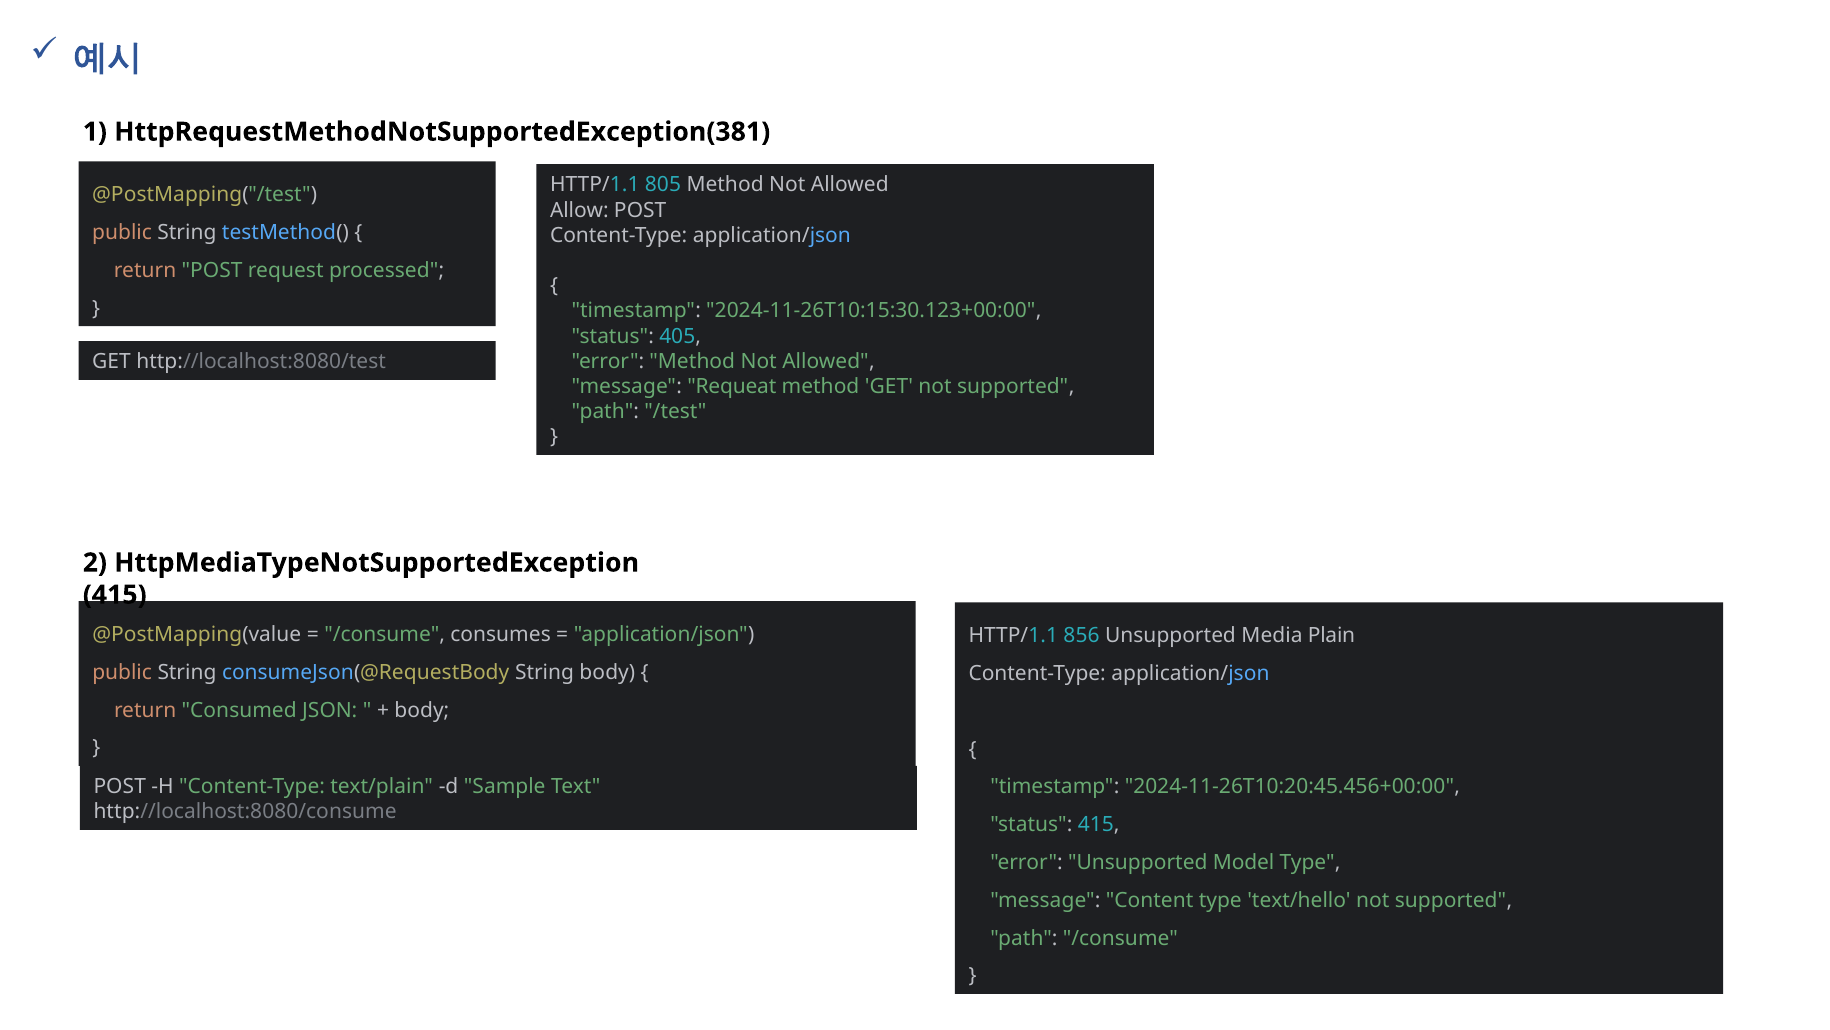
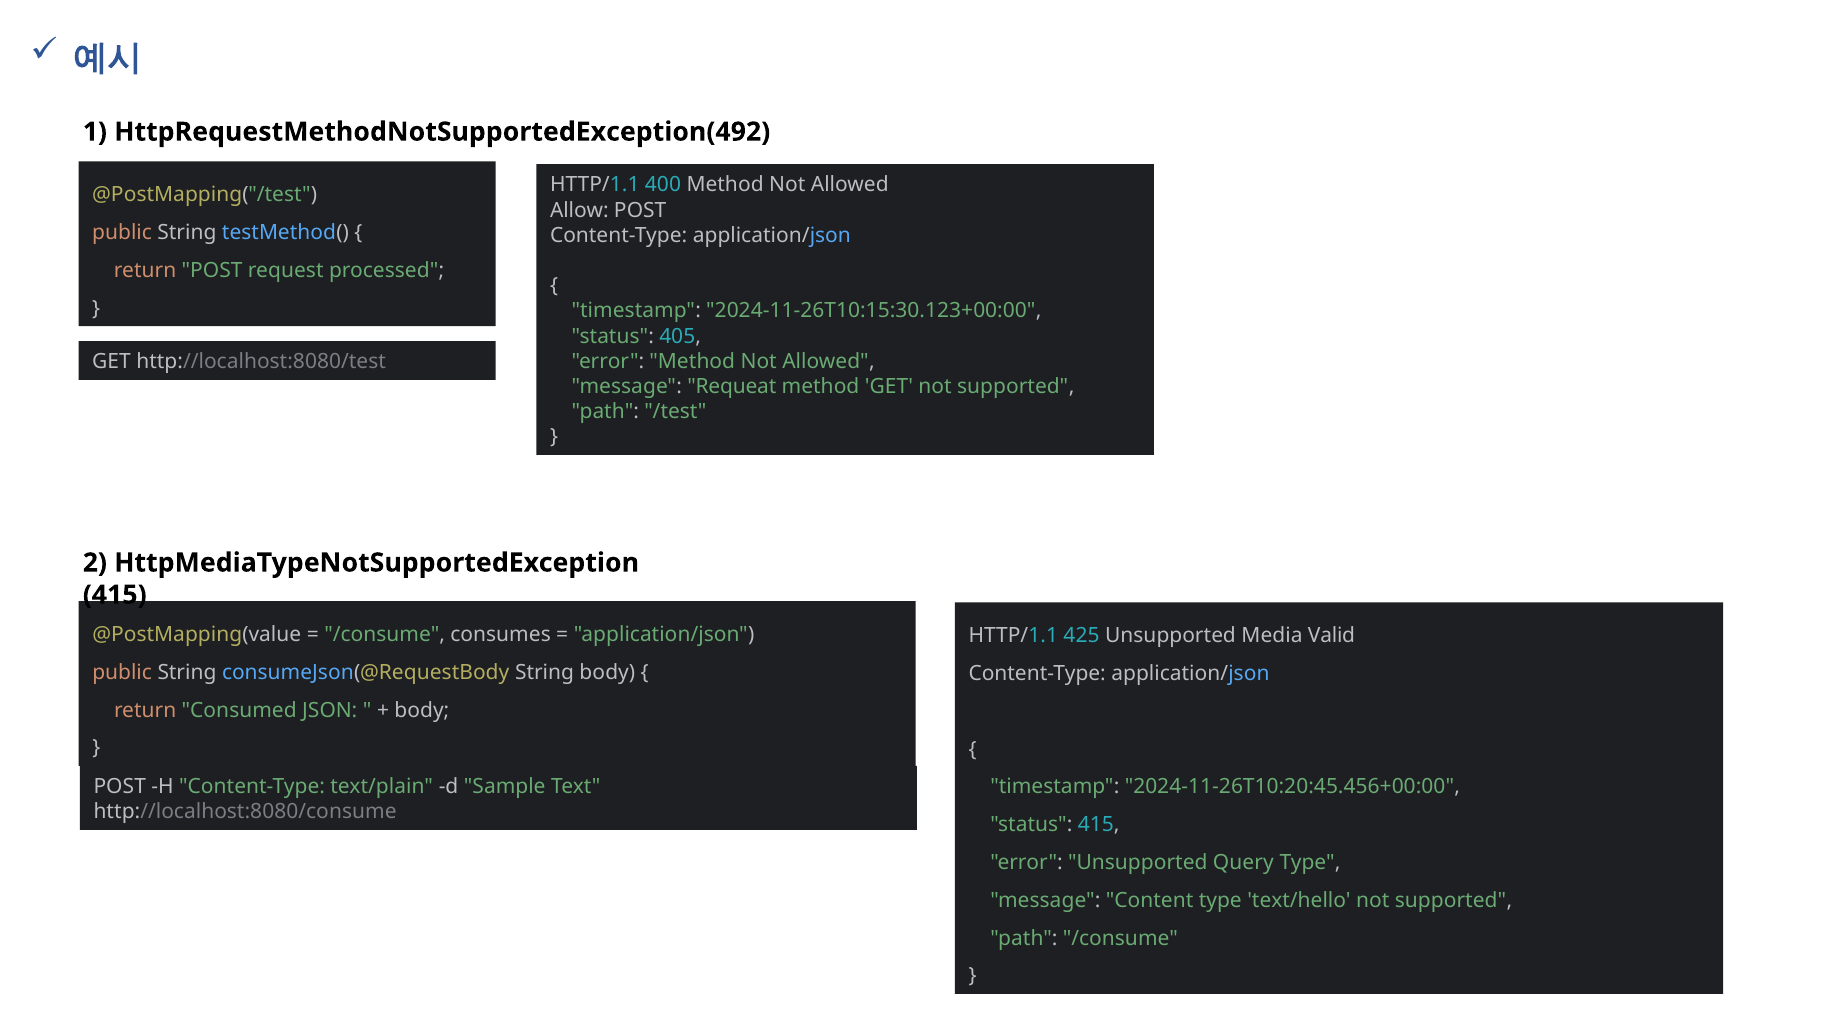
HttpRequestMethodNotSupportedException(381: HttpRequestMethodNotSupportedException(381 -> HttpRequestMethodNotSupportedException(492 (442, 132)
805: 805 -> 400 (663, 185)
856: 856 -> 425 (1082, 635)
Plain: Plain -> Valid (1331, 635)
Model: Model -> Query (1243, 862)
